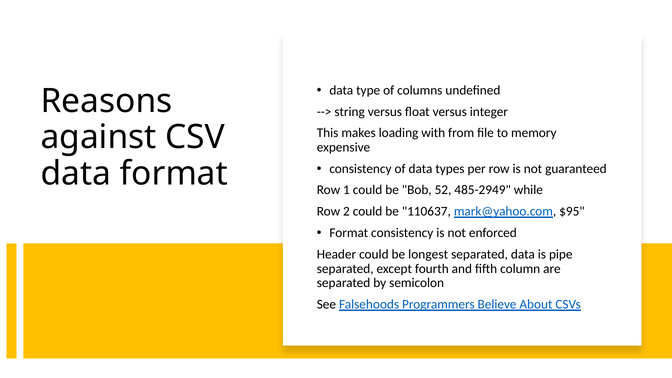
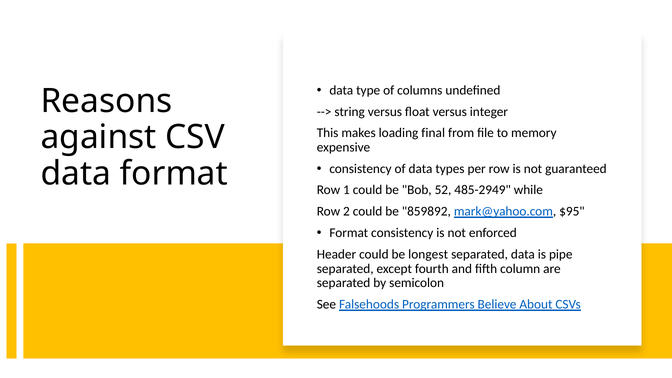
with: with -> final (433, 133)
110637: 110637 -> 859892 (426, 212)
